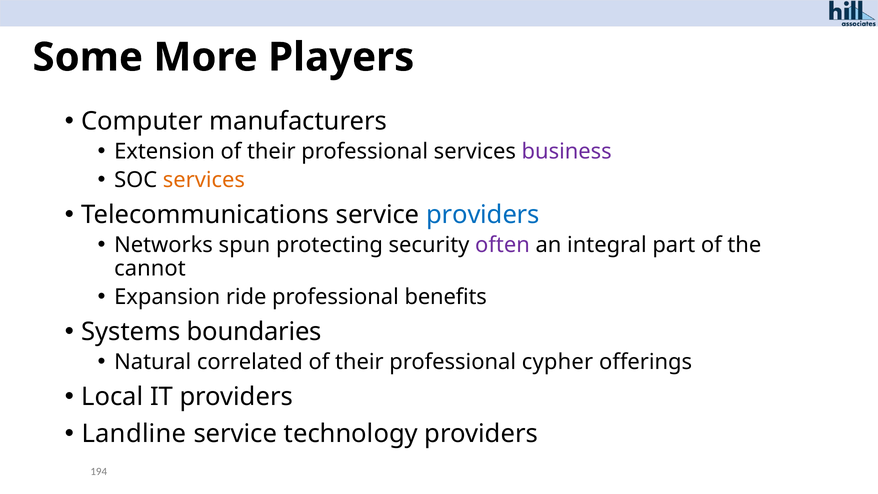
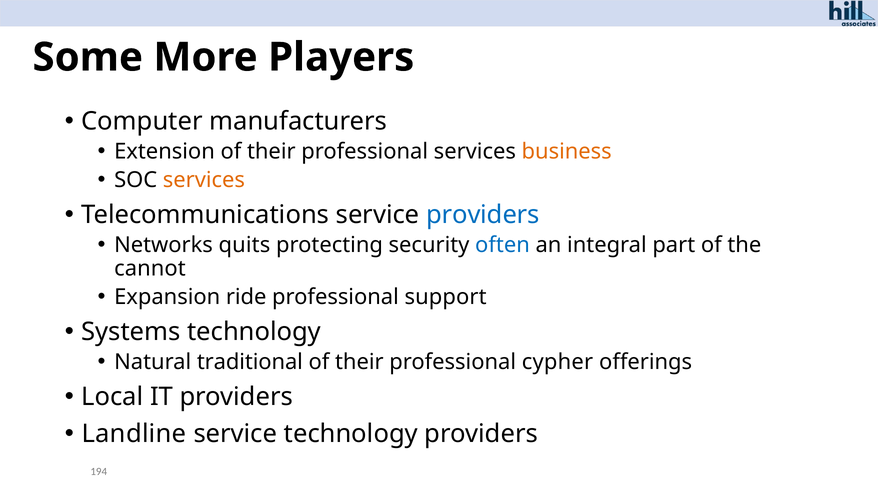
business colour: purple -> orange (567, 151)
spun: spun -> quits (244, 245)
often colour: purple -> blue (502, 245)
benefits: benefits -> support (446, 297)
Systems boundaries: boundaries -> technology (254, 332)
correlated: correlated -> traditional (250, 362)
